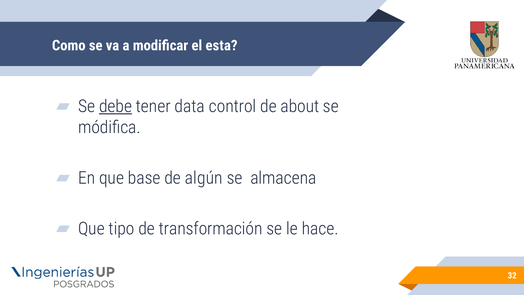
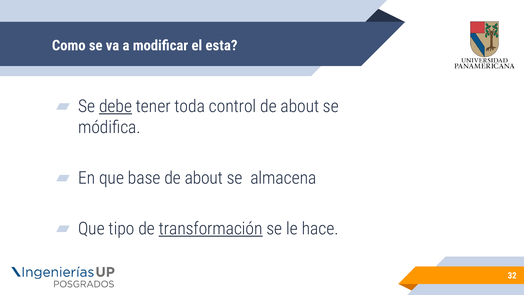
data: data -> toda (190, 106)
base de algún: algún -> about (204, 178)
transformación underline: none -> present (211, 229)
